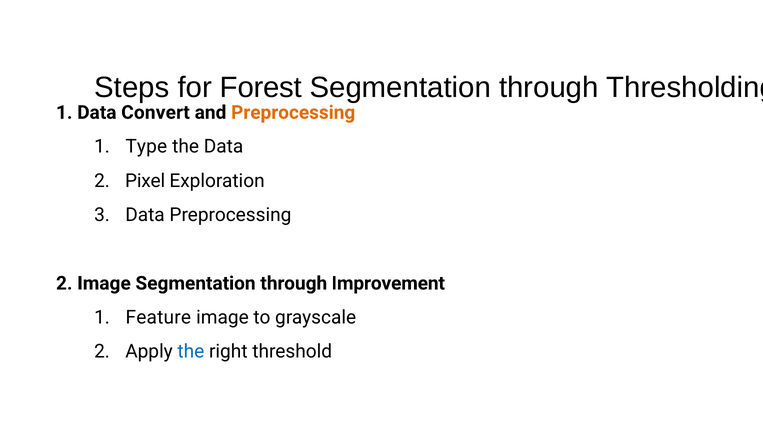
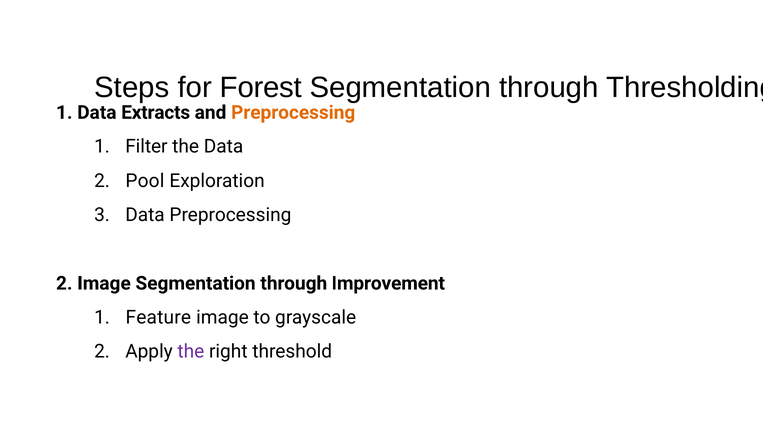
Convert: Convert -> Extracts (156, 113)
Type: Type -> Filter (146, 147)
Pixel: Pixel -> Pool (145, 181)
the colour: blue -> purple (191, 352)
